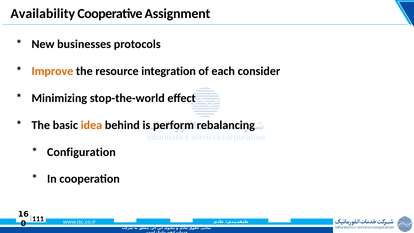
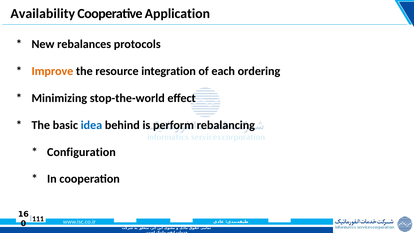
Assignment: Assignment -> Application (177, 14)
businesses: businesses -> rebalances (84, 44)
consider: consider -> ordering (259, 71)
idea colour: orange -> blue (91, 125)
